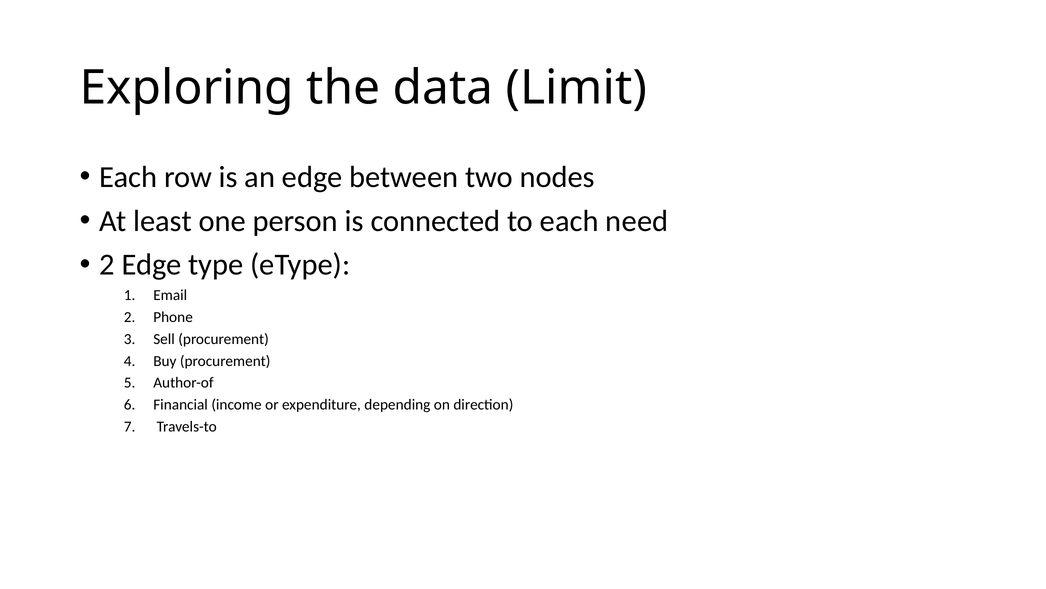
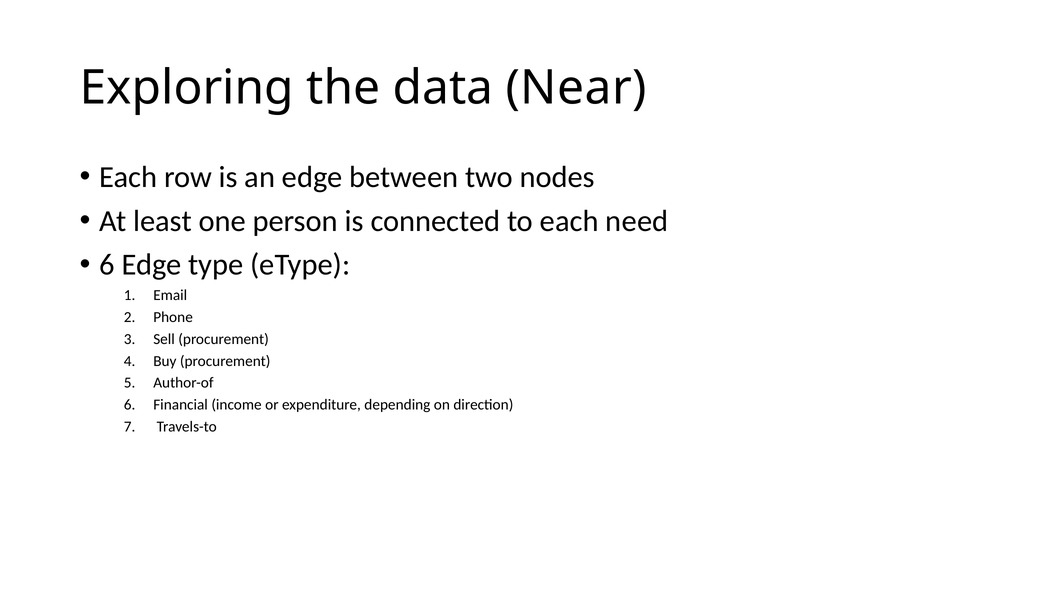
Limit: Limit -> Near (576, 88)
2: 2 -> 6 (107, 265)
